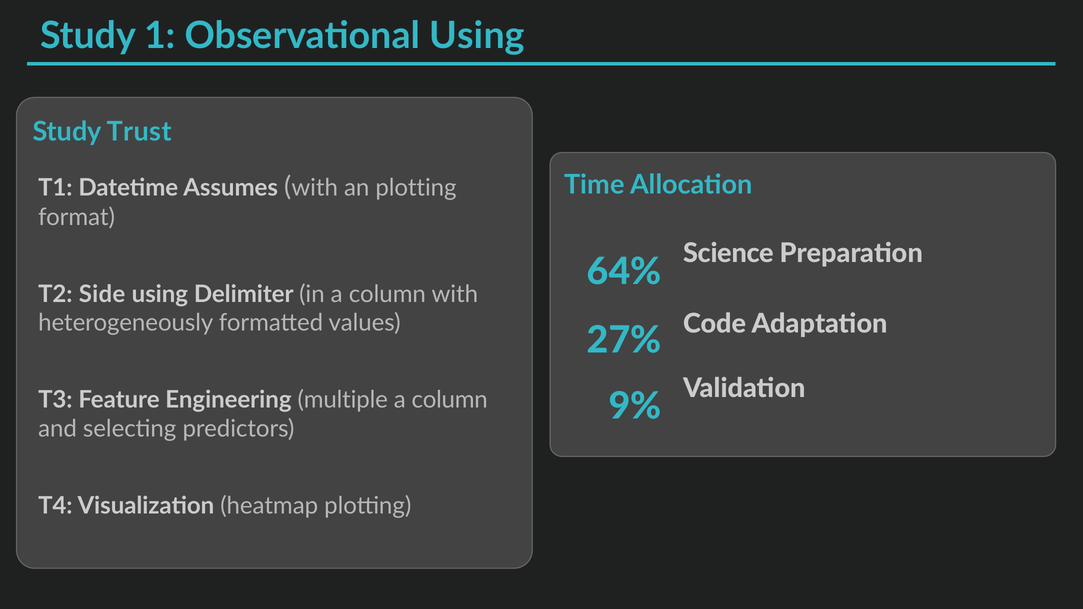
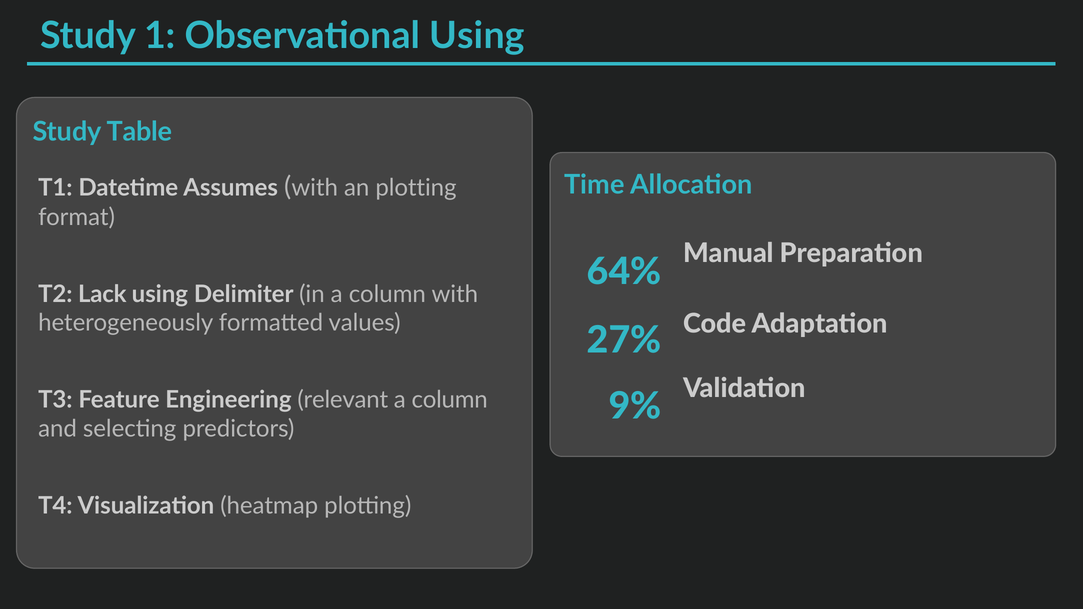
Trust: Trust -> Table (140, 132)
Science: Science -> Manual (728, 253)
Side: Side -> Lack (102, 294)
multiple: multiple -> relevant (343, 400)
